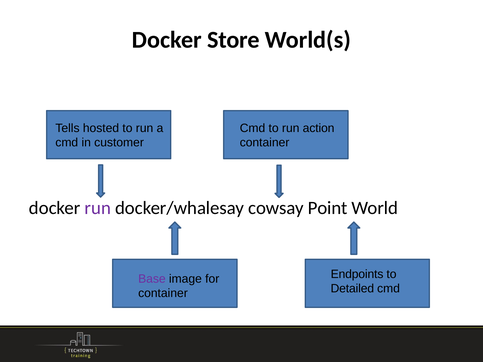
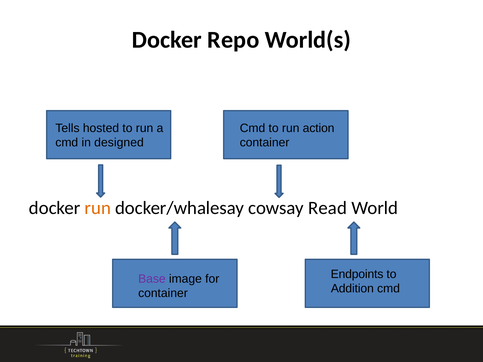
Store: Store -> Repo (233, 40)
customer: customer -> designed (119, 143)
run colour: purple -> orange (98, 208)
Point: Point -> Read (328, 208)
Detailed: Detailed -> Addition (352, 289)
